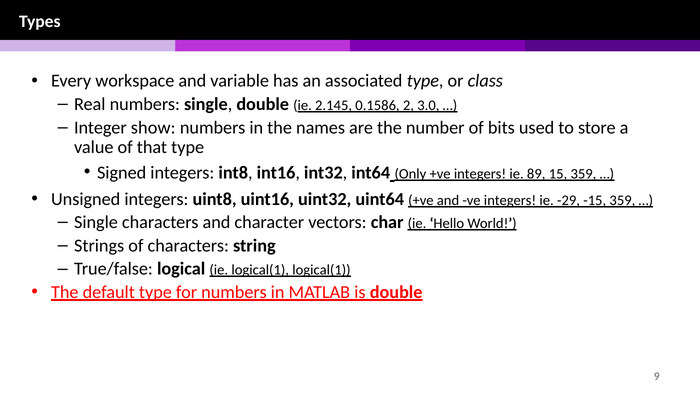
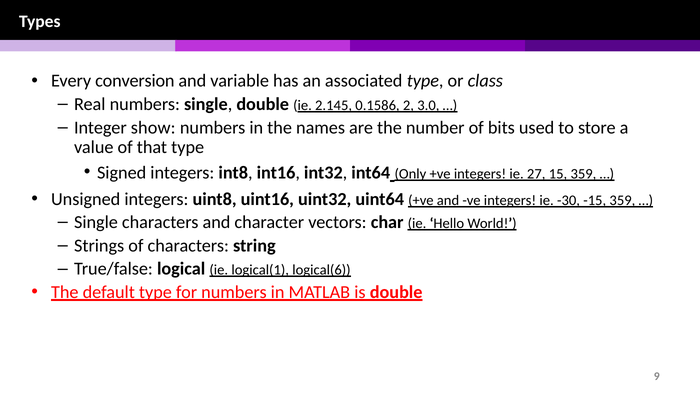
workspace: workspace -> conversion (135, 81)
89: 89 -> 27 (536, 174)
-29: -29 -> -30 (569, 200)
logical(1 logical(1: logical(1 -> logical(6 (321, 270)
